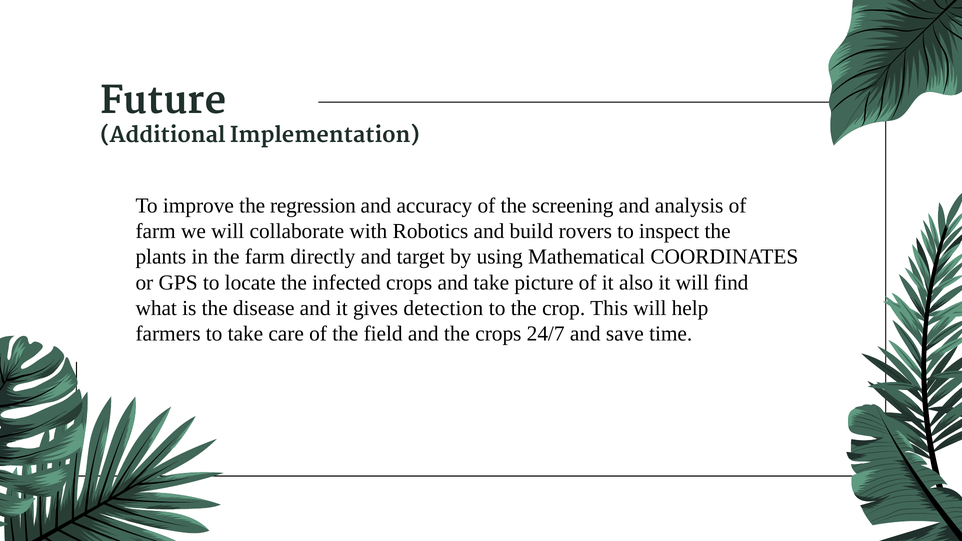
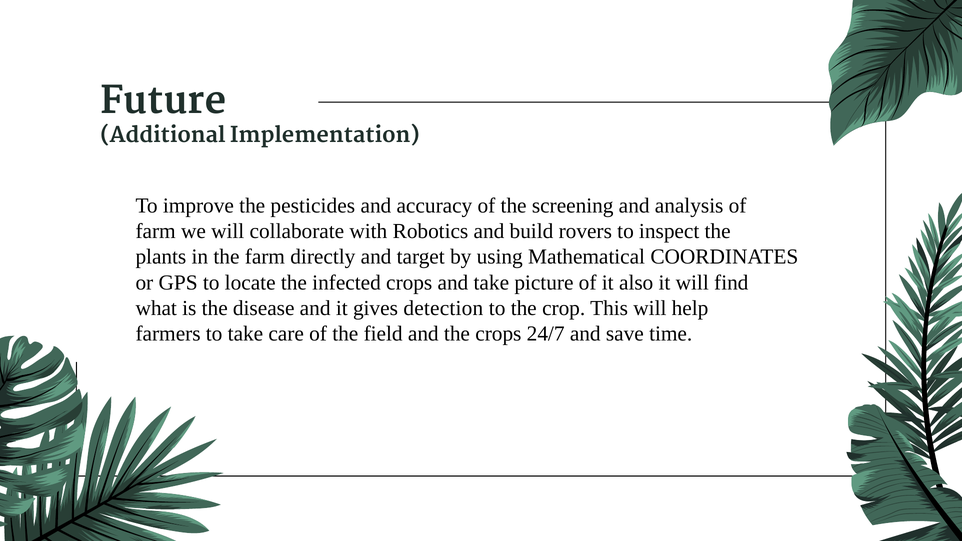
regression: regression -> pesticides (313, 206)
